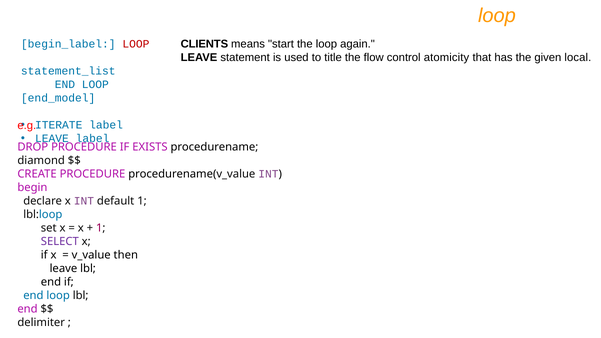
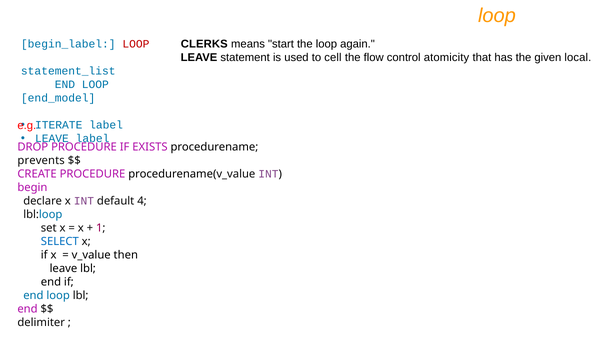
CLIENTS: CLIENTS -> CLERKS (204, 44)
title: title -> cell (333, 57)
diamond: diamond -> prevents (41, 160)
default 1: 1 -> 4 (142, 201)
SELECT colour: purple -> blue (60, 241)
